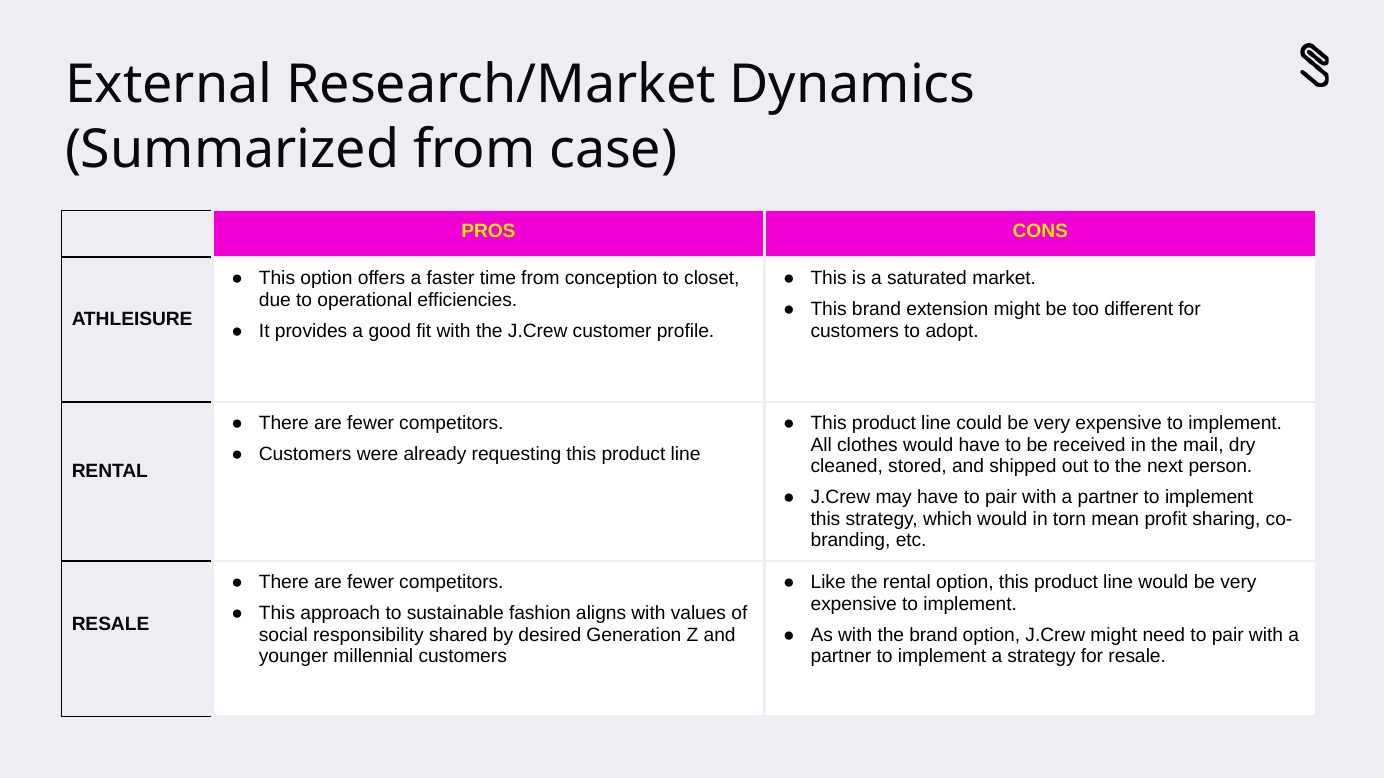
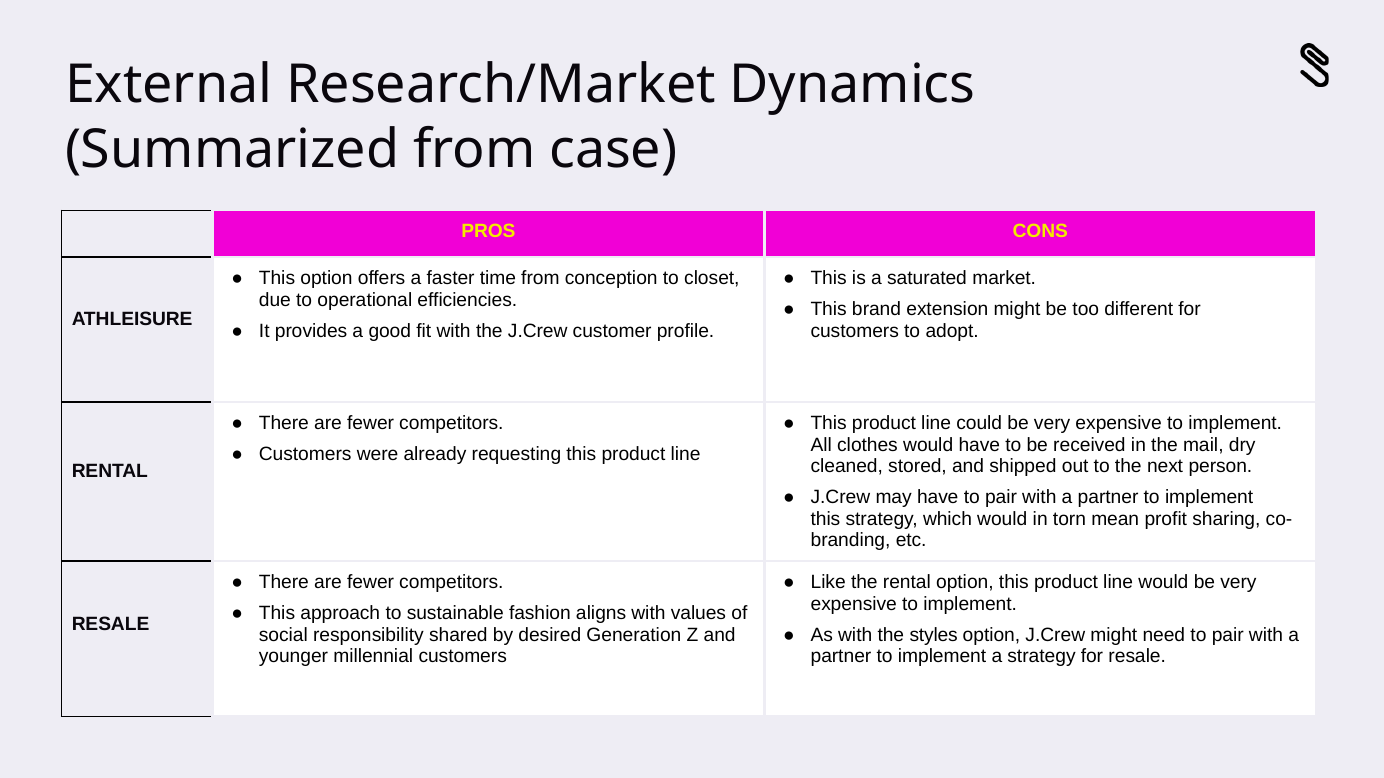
the brand: brand -> styles (934, 635)
